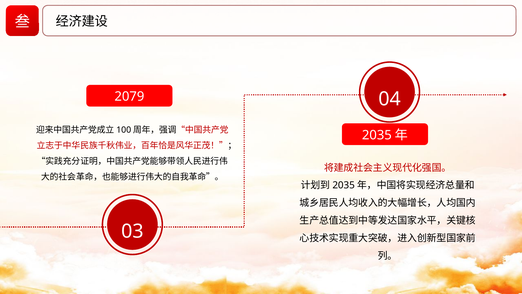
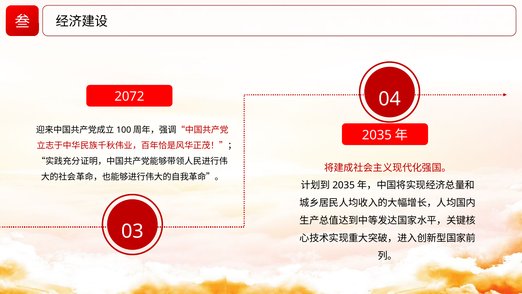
2079: 2079 -> 2072 (129, 97)
